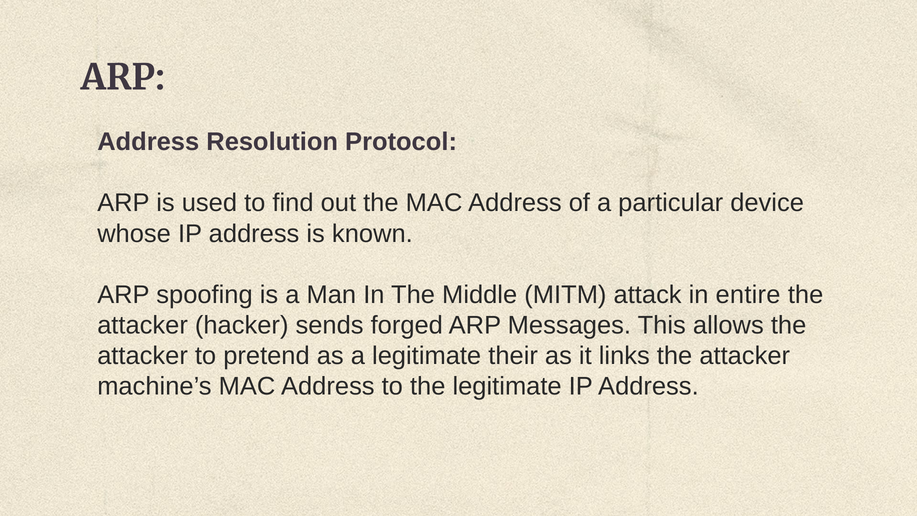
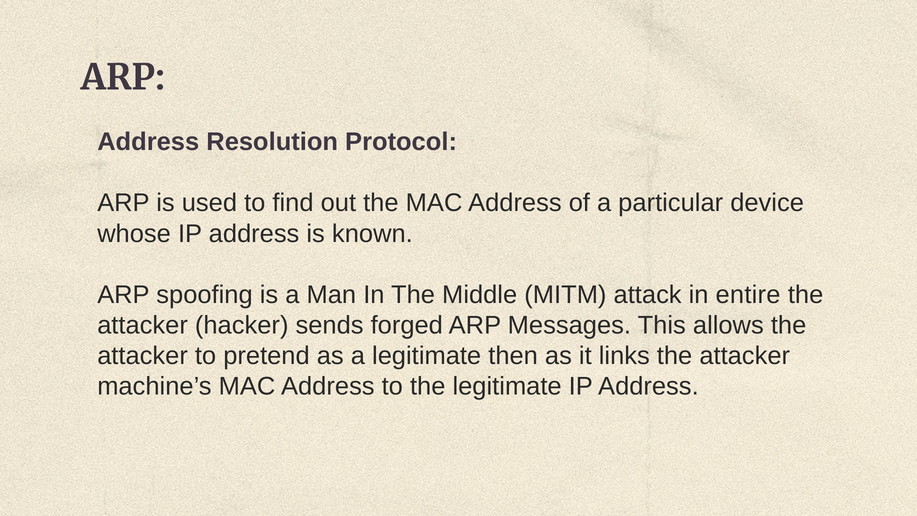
their: their -> then (513, 356)
